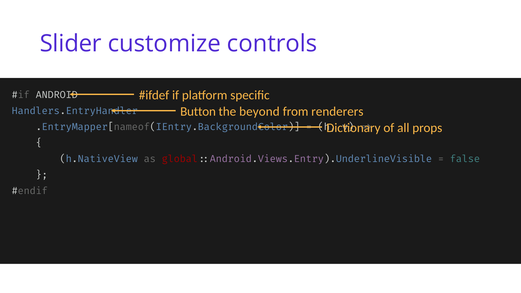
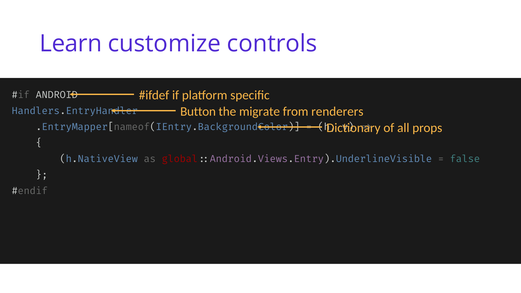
Slider: Slider -> Learn (71, 44)
beyond: beyond -> migrate (260, 111)
